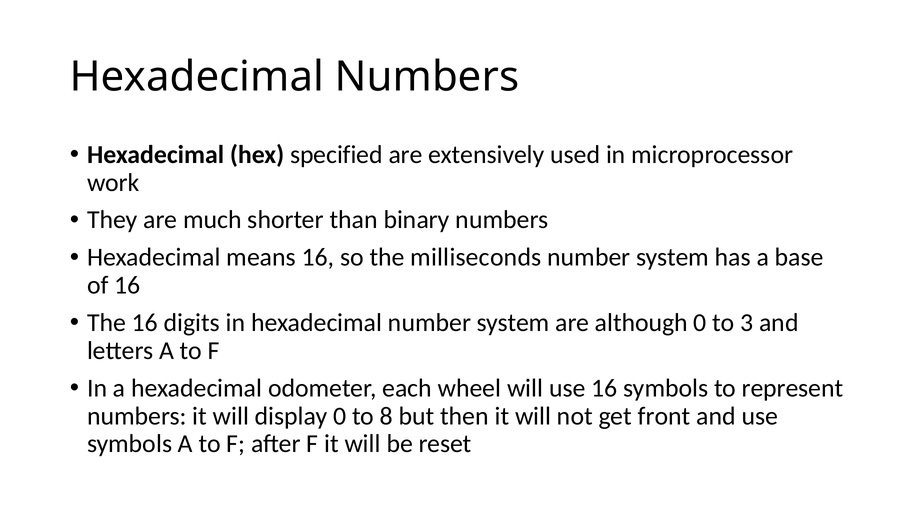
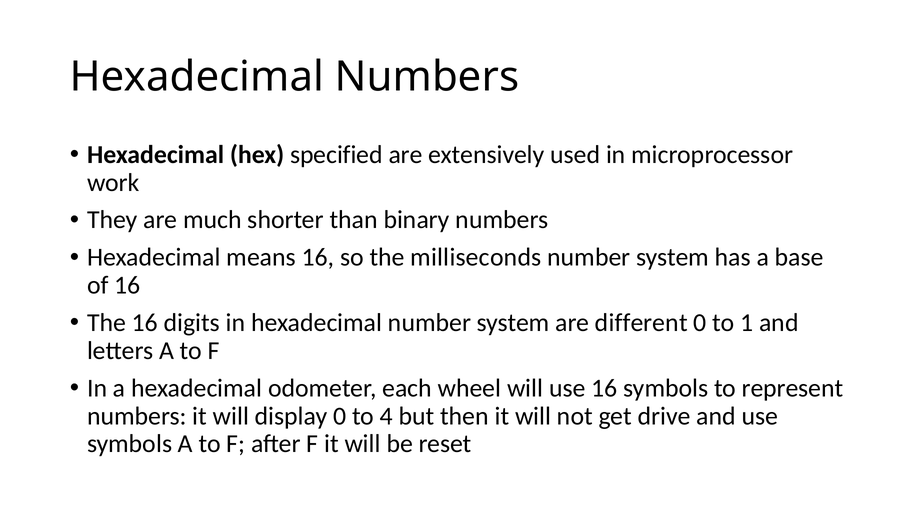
although: although -> different (641, 323)
3: 3 -> 1 (747, 323)
8: 8 -> 4 (386, 416)
front: front -> drive (664, 416)
